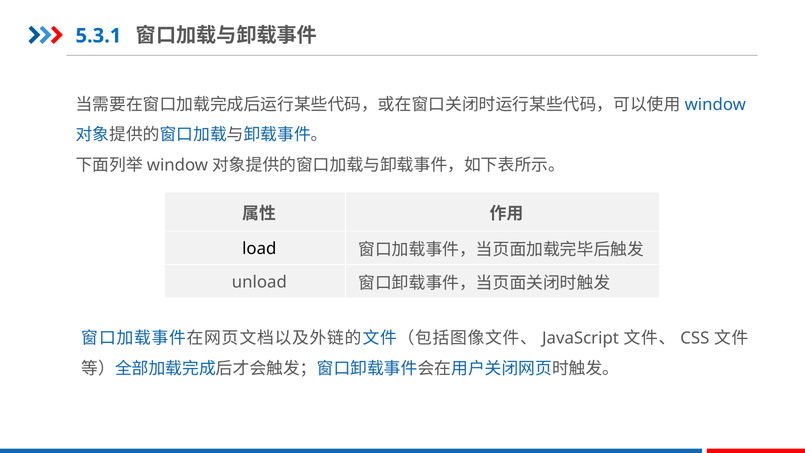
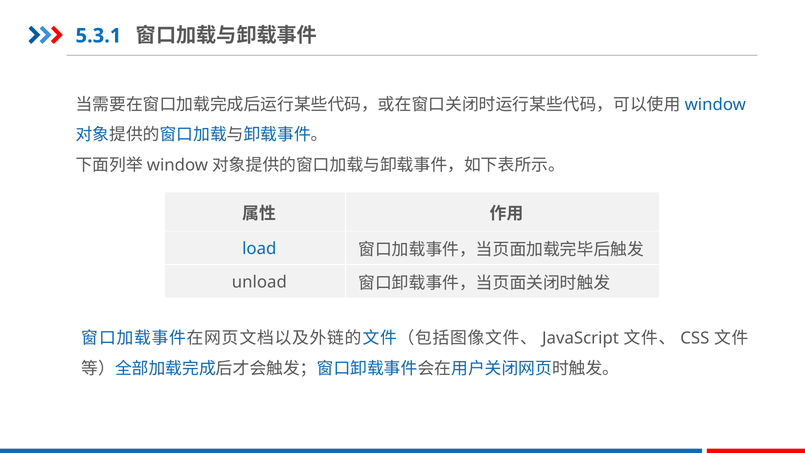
load colour: black -> blue (259, 249)
